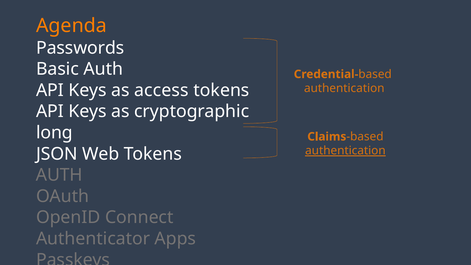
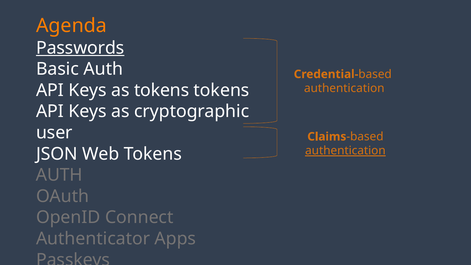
Passwords underline: none -> present (80, 48)
as access: access -> tokens (162, 90)
long: long -> user (54, 133)
